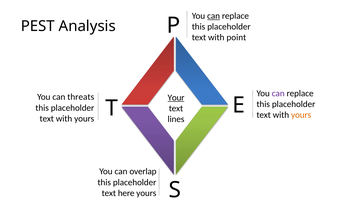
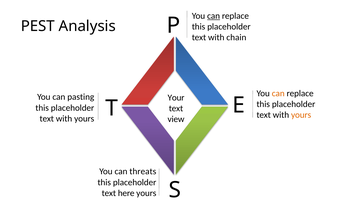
point: point -> chain (236, 38)
can colour: purple -> orange (278, 93)
threats: threats -> pasting (81, 97)
Your underline: present -> none (176, 98)
lines: lines -> view (176, 119)
overlap: overlap -> threats (143, 172)
